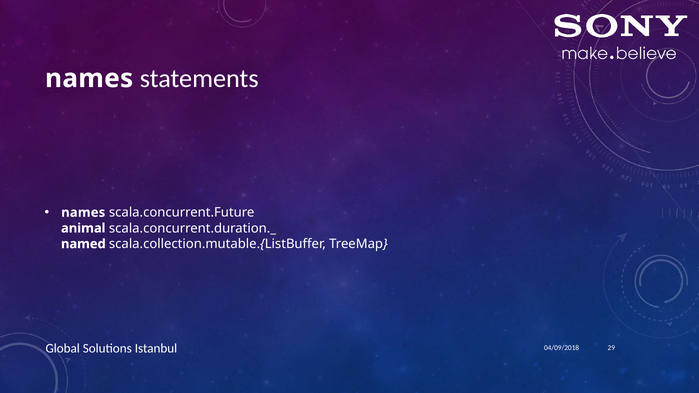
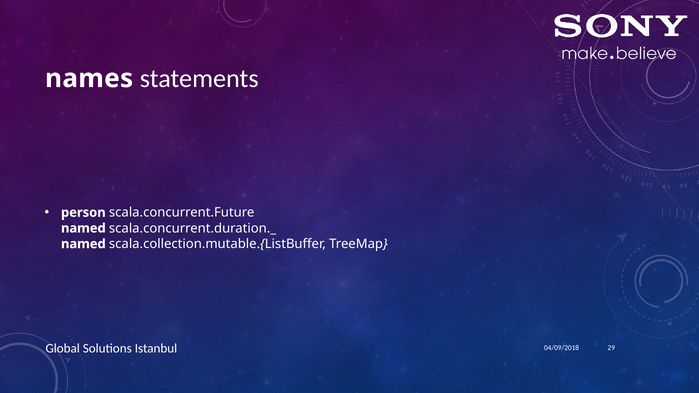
names: names -> person (83, 213)
animal: animal -> named (83, 228)
